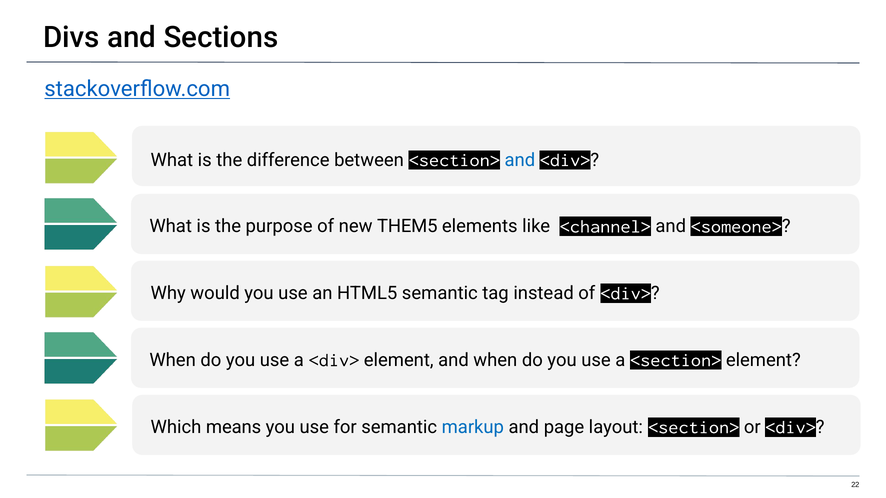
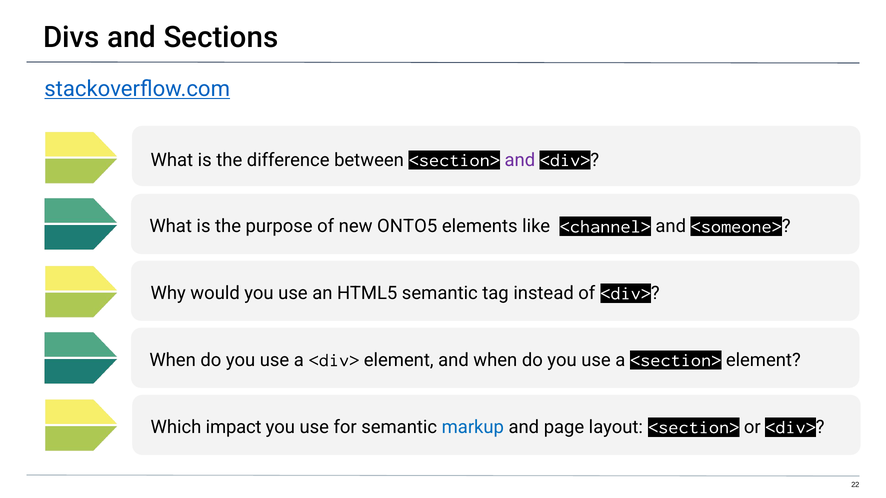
and colour: blue -> purple (520, 160)
THEM5: THEM5 -> ONTO5 (407, 227)
means: means -> impact (234, 427)
